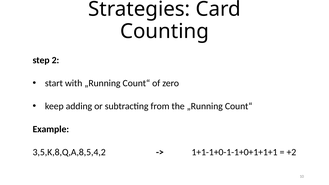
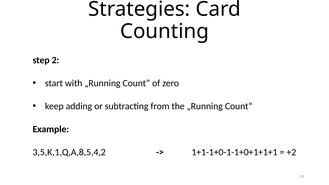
3,5,K,8,Q,A,8,5,4,2: 3,5,K,8,Q,A,8,5,4,2 -> 3,5,K,1,Q,A,8,5,4,2 (69, 152)
